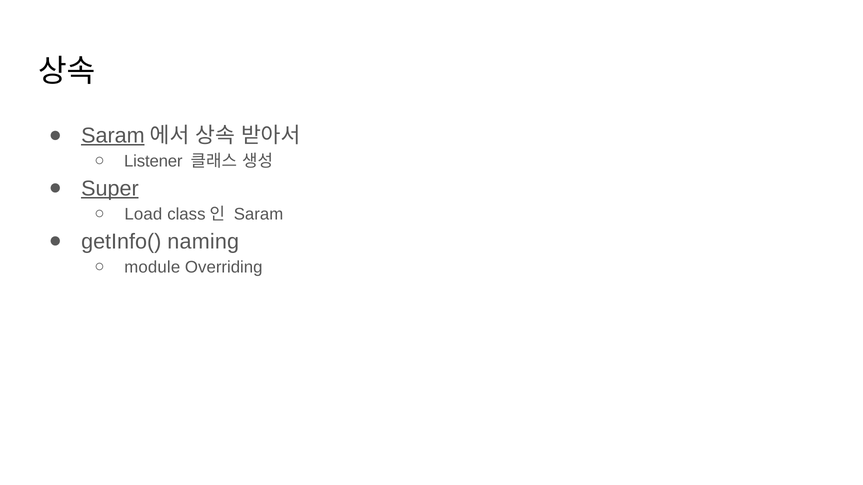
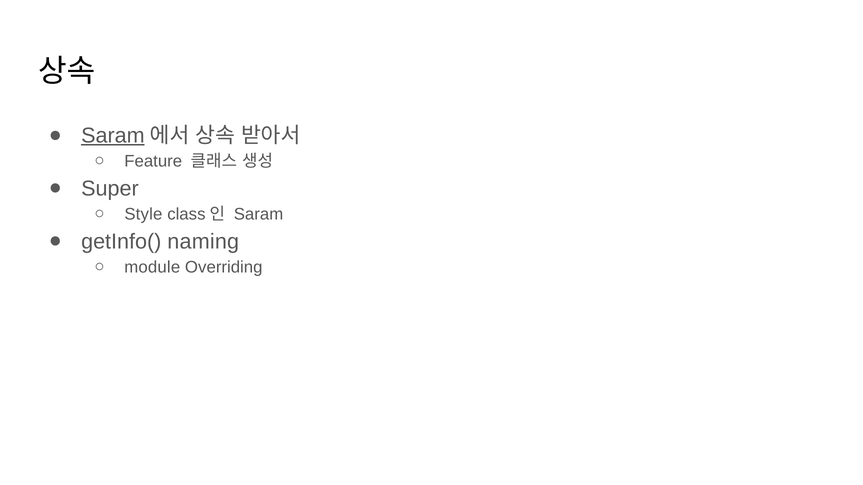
Listener: Listener -> Feature (153, 161)
Super underline: present -> none (110, 189)
Load: Load -> Style (143, 214)
